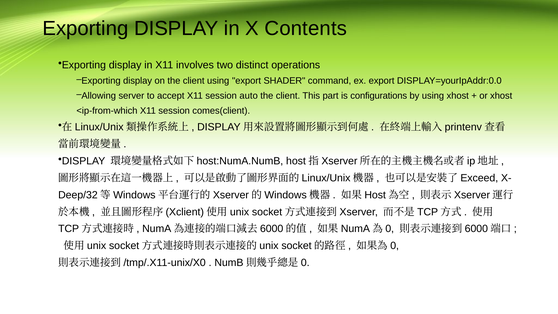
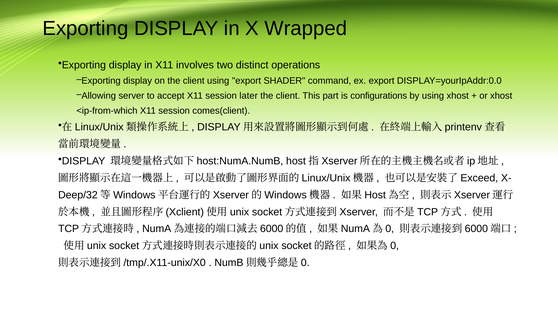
Contents: Contents -> Wrapped (306, 28)
auto: auto -> later (249, 96)
